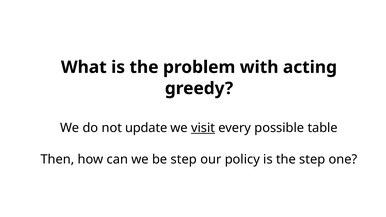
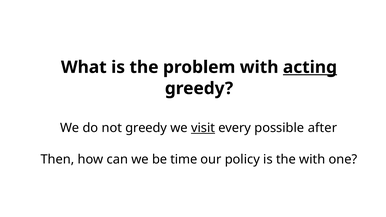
acting underline: none -> present (310, 67)
not update: update -> greedy (146, 128)
table: table -> after (322, 128)
be step: step -> time (184, 159)
the step: step -> with (312, 159)
